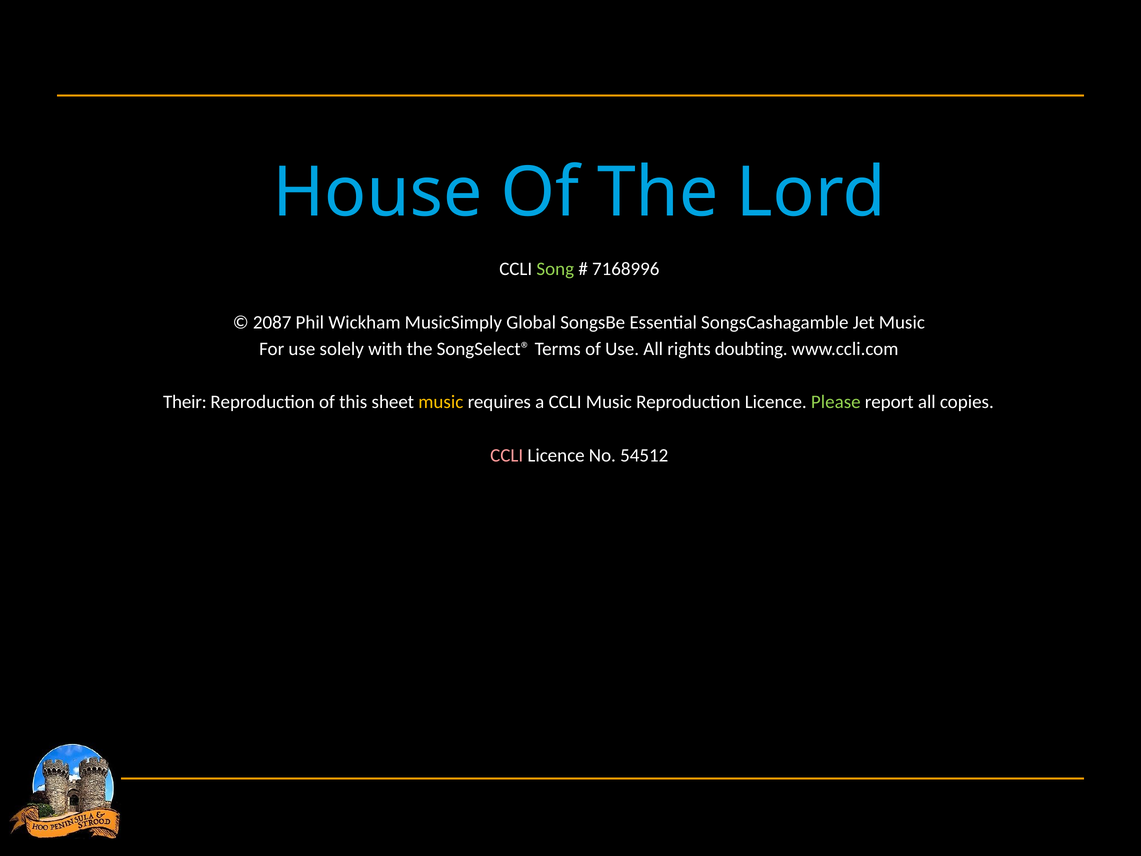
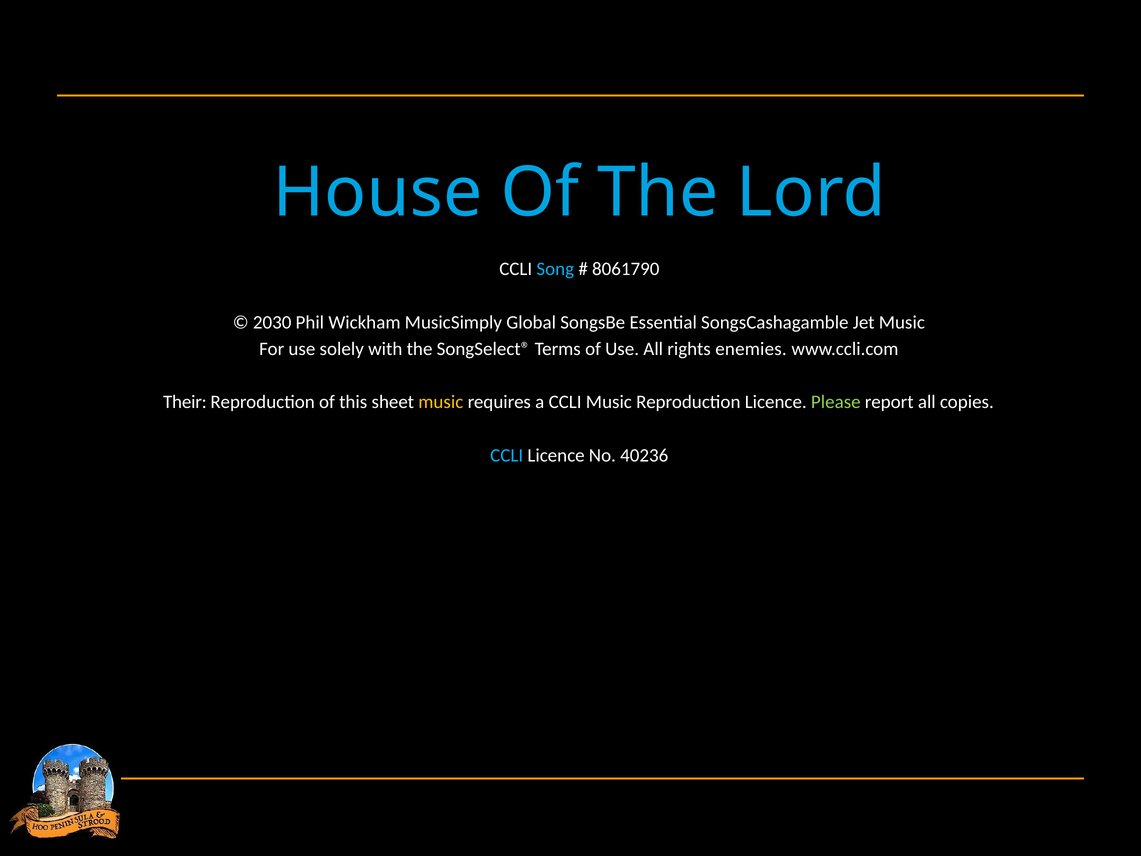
Song colour: light green -> light blue (555, 269)
7168996: 7168996 -> 8061790 (626, 269)
2087: 2087 -> 2030 (272, 322)
doubting: doubting -> enemies (751, 349)
CCLI colour: pink -> light blue (507, 455)
54512: 54512 -> 40236 (644, 455)
